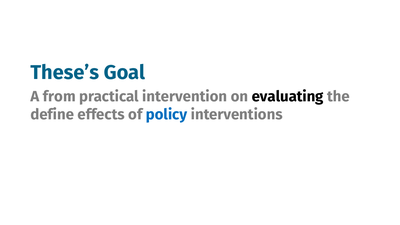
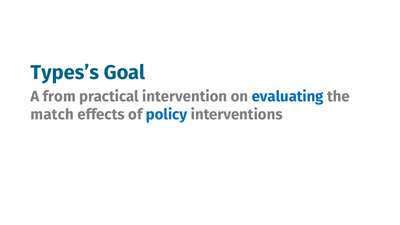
These’s: These’s -> Types’s (65, 73)
evaluating colour: black -> blue (288, 97)
define: define -> match (52, 115)
